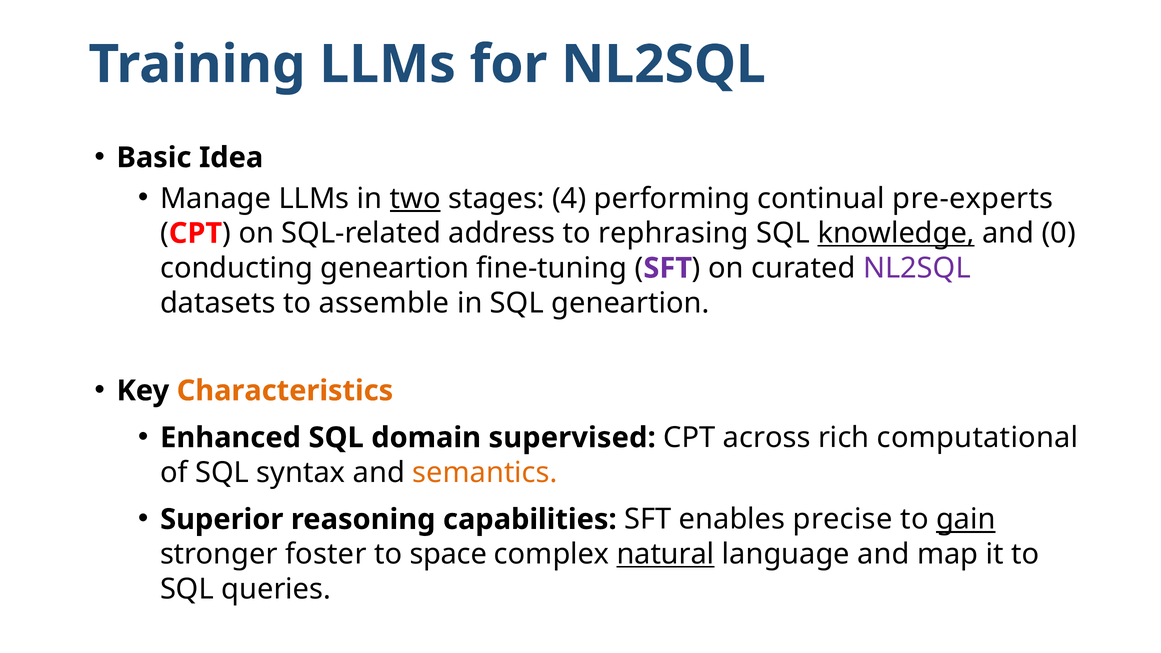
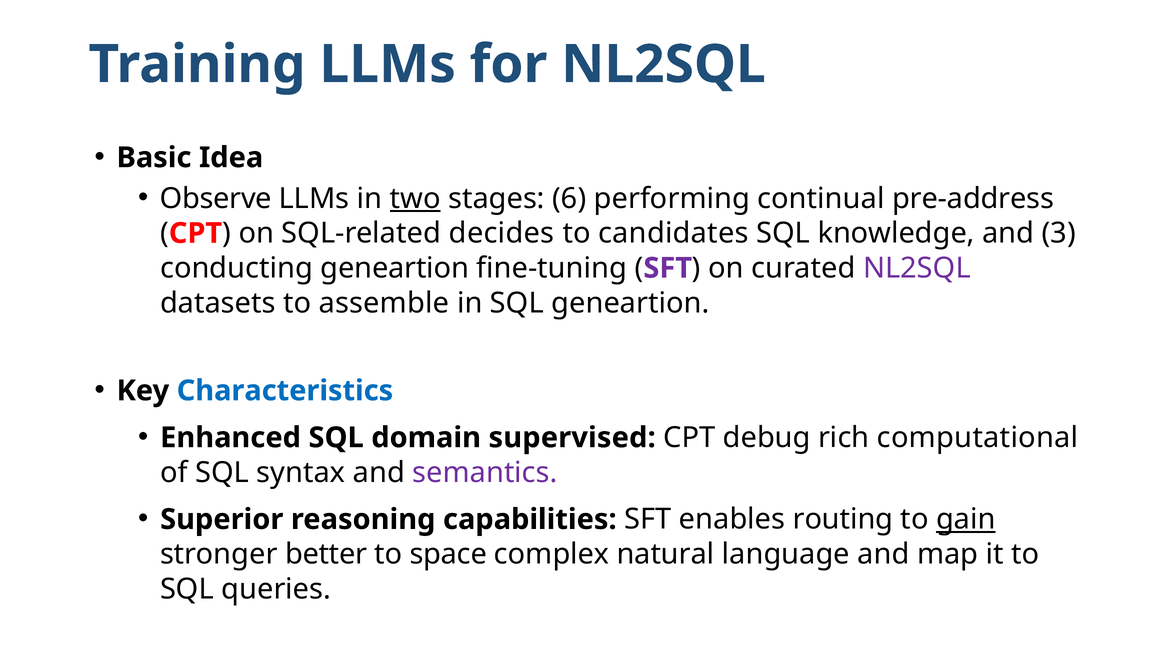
Manage: Manage -> Observe (216, 198)
4: 4 -> 6 (569, 198)
pre-experts: pre-experts -> pre-address (973, 198)
address: address -> decides (502, 233)
rephrasing: rephrasing -> candidates (673, 233)
knowledge underline: present -> none (896, 233)
0: 0 -> 3 (1059, 233)
Characteristics colour: orange -> blue (285, 391)
across: across -> debug (767, 438)
semantics colour: orange -> purple (485, 473)
precise: precise -> routing (843, 519)
foster: foster -> better (326, 554)
natural underline: present -> none (665, 554)
